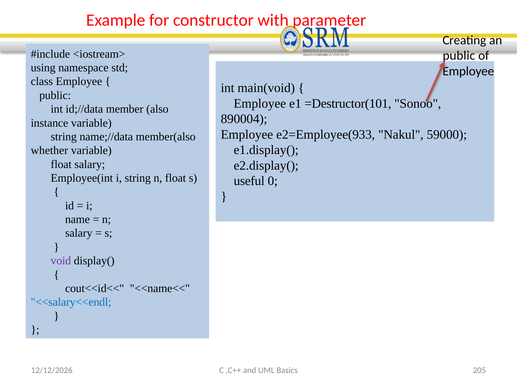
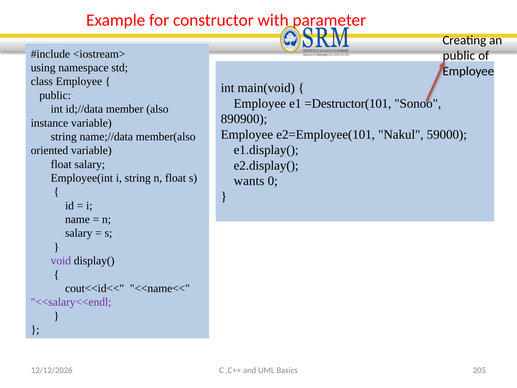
890004: 890004 -> 890900 (244, 119)
e2=Employee(933: e2=Employee(933 -> e2=Employee(101 (326, 134)
whether: whether -> oriented (49, 150)
useful: useful -> wants (249, 181)
<<salary<<endl colour: blue -> purple (71, 302)
